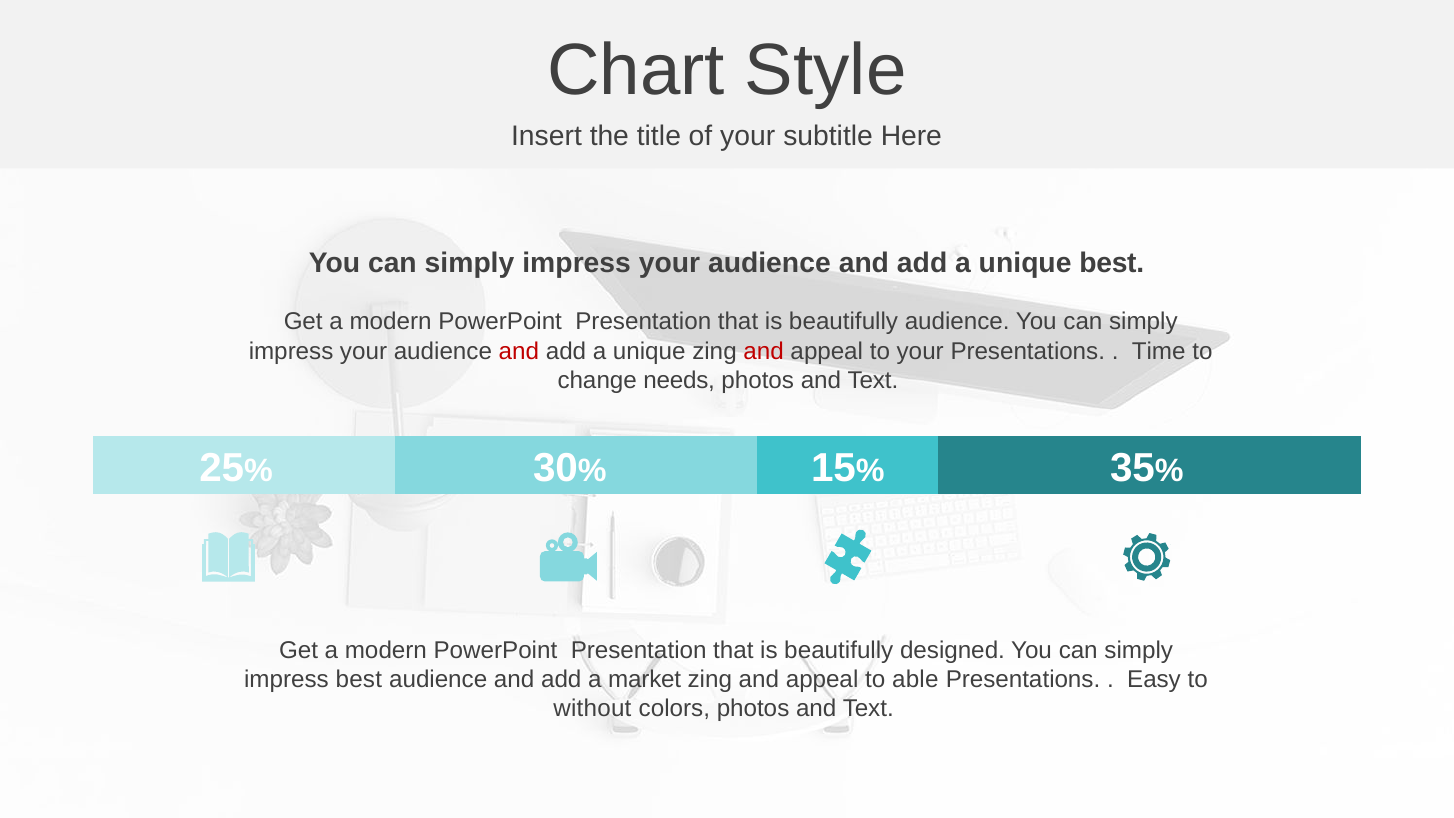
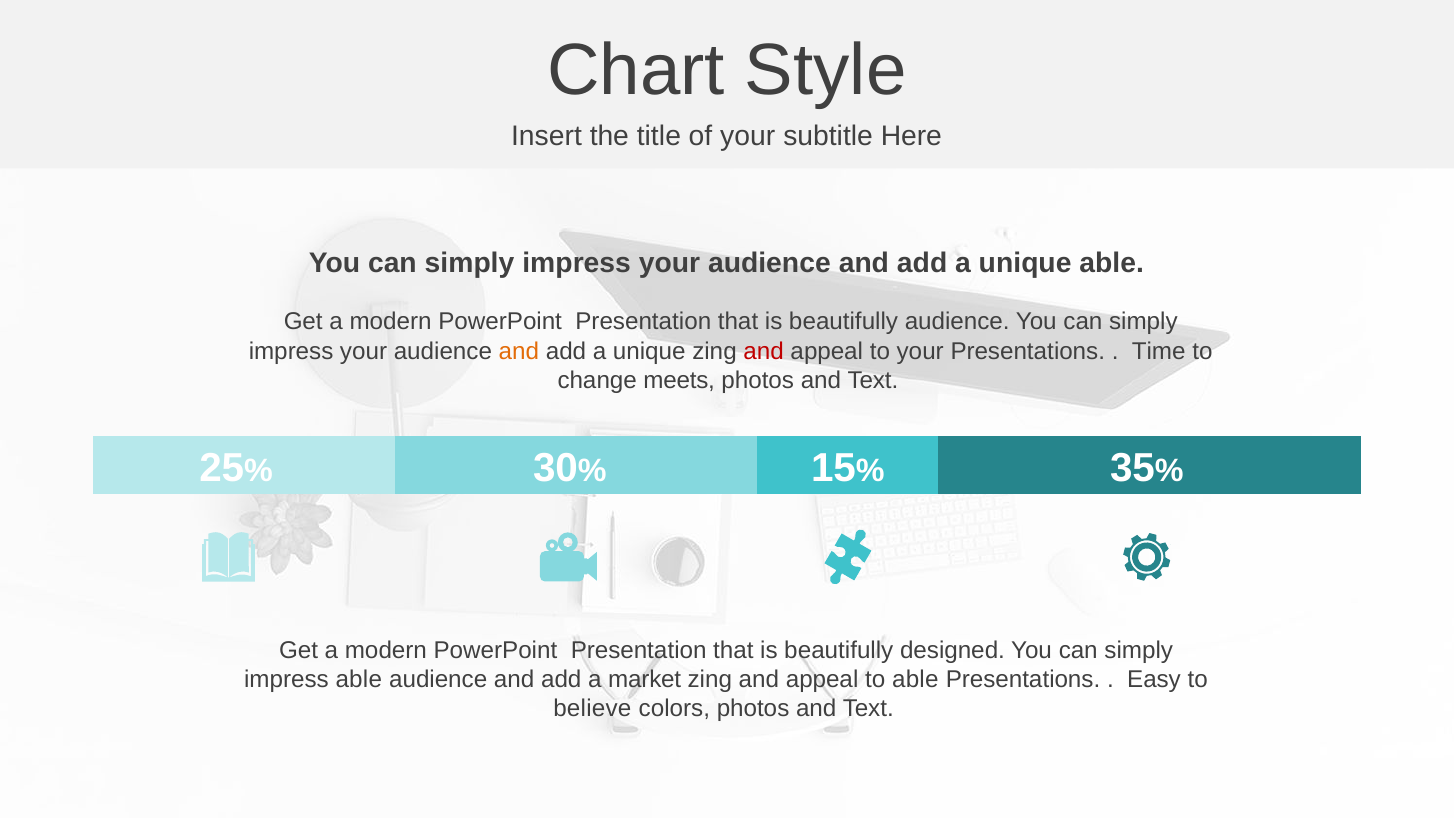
unique best: best -> able (1112, 263)
and colour: red -> orange (519, 351)
needs: needs -> meets (679, 380)
impress best: best -> able (359, 680)
without: without -> believe (592, 709)
